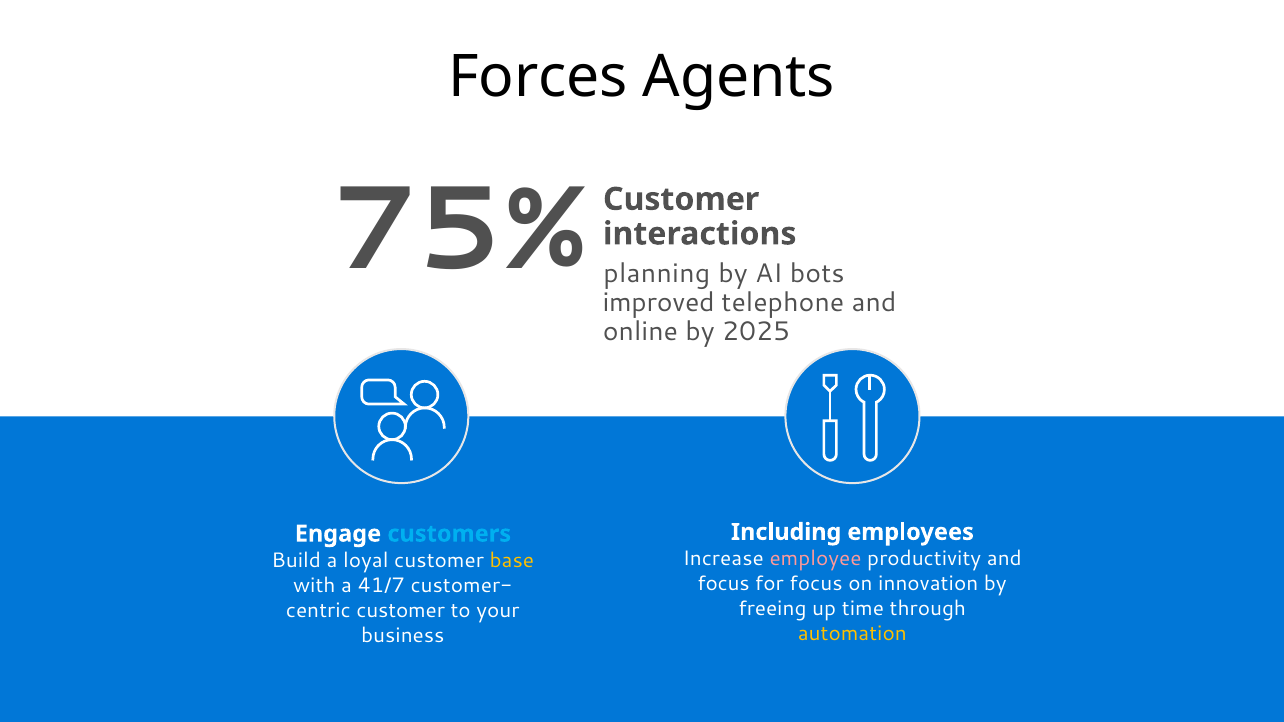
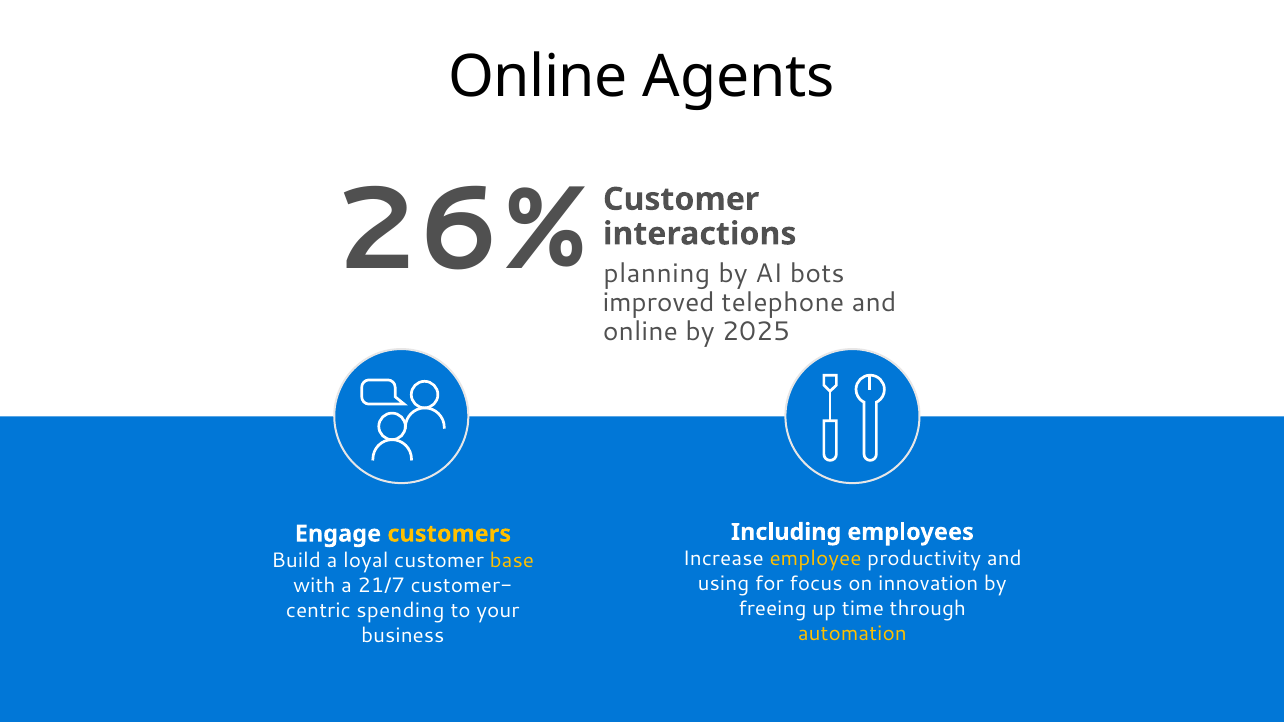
Forces: Forces -> Online (538, 78)
75%: 75% -> 26% (461, 230)
customers colour: light blue -> yellow (449, 534)
employee colour: pink -> yellow (816, 559)
focus: focus -> using (723, 584)
41/7: 41/7 -> 21/7 (381, 586)
customer: customer -> spending (400, 611)
